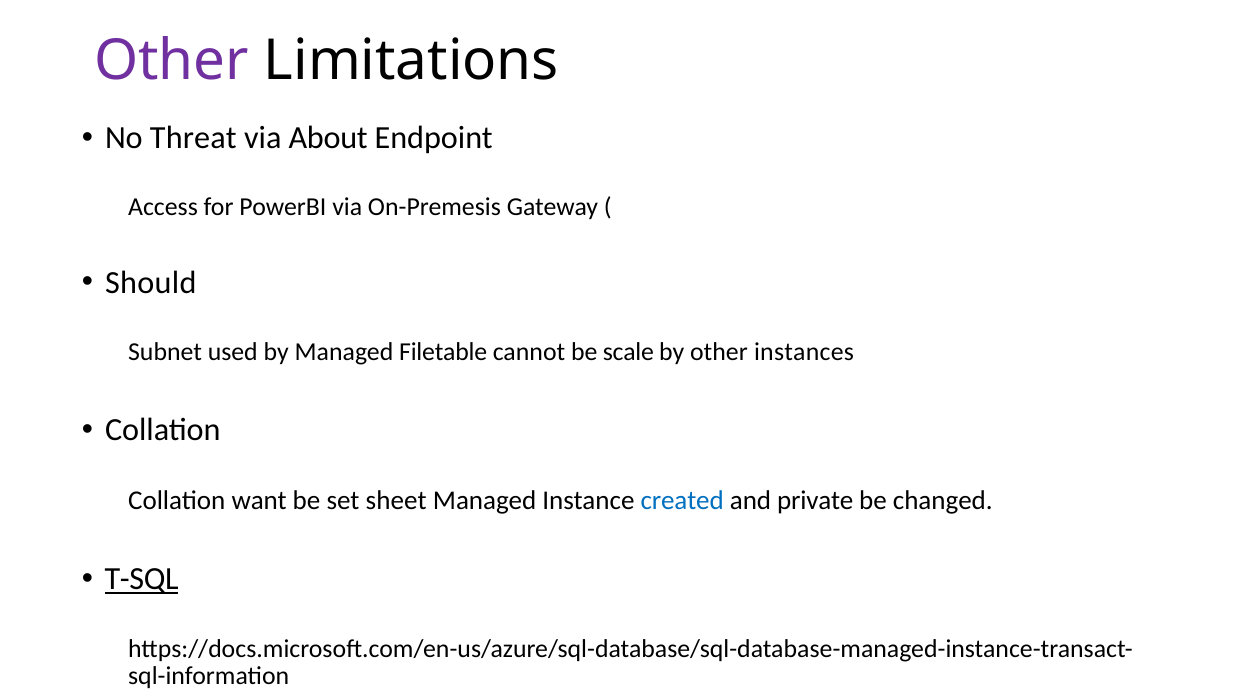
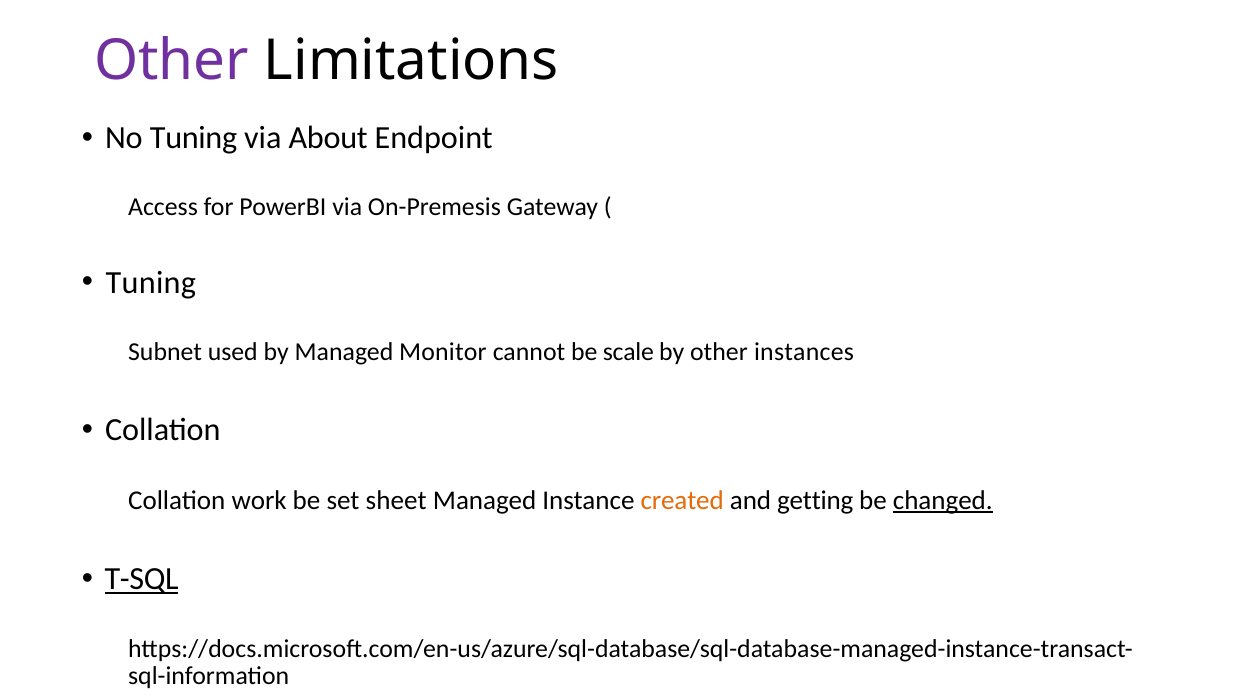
No Threat: Threat -> Tuning (194, 138)
Should: Should -> Tuning (151, 283)
Filetable: Filetable -> Monitor (443, 352)
want: want -> work (259, 500)
created colour: blue -> orange (682, 500)
private: private -> getting (815, 500)
changed underline: none -> present (943, 500)
